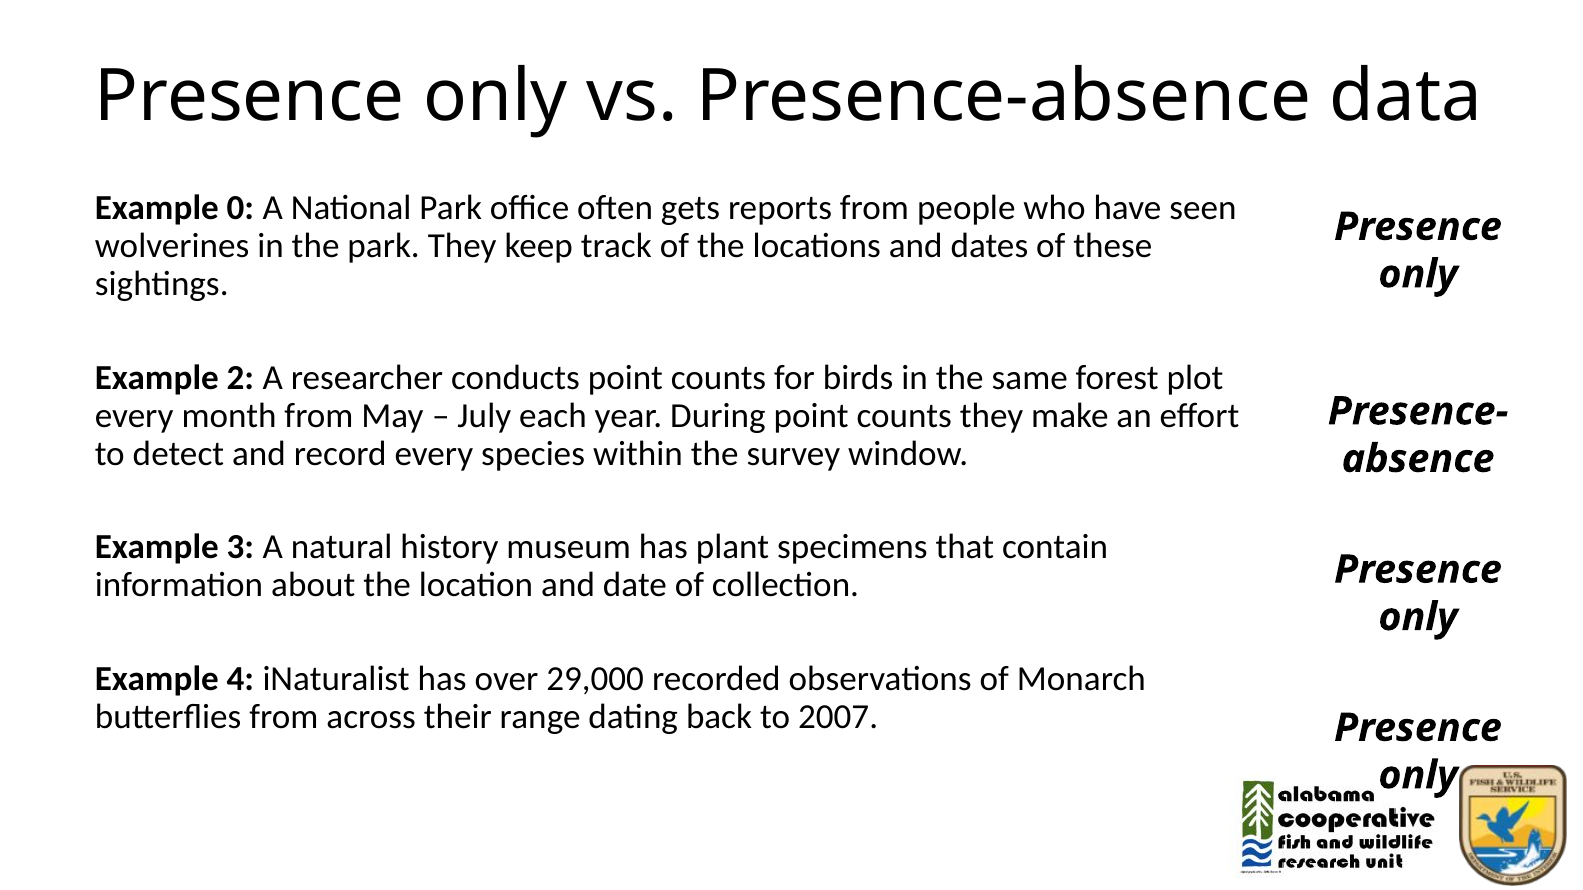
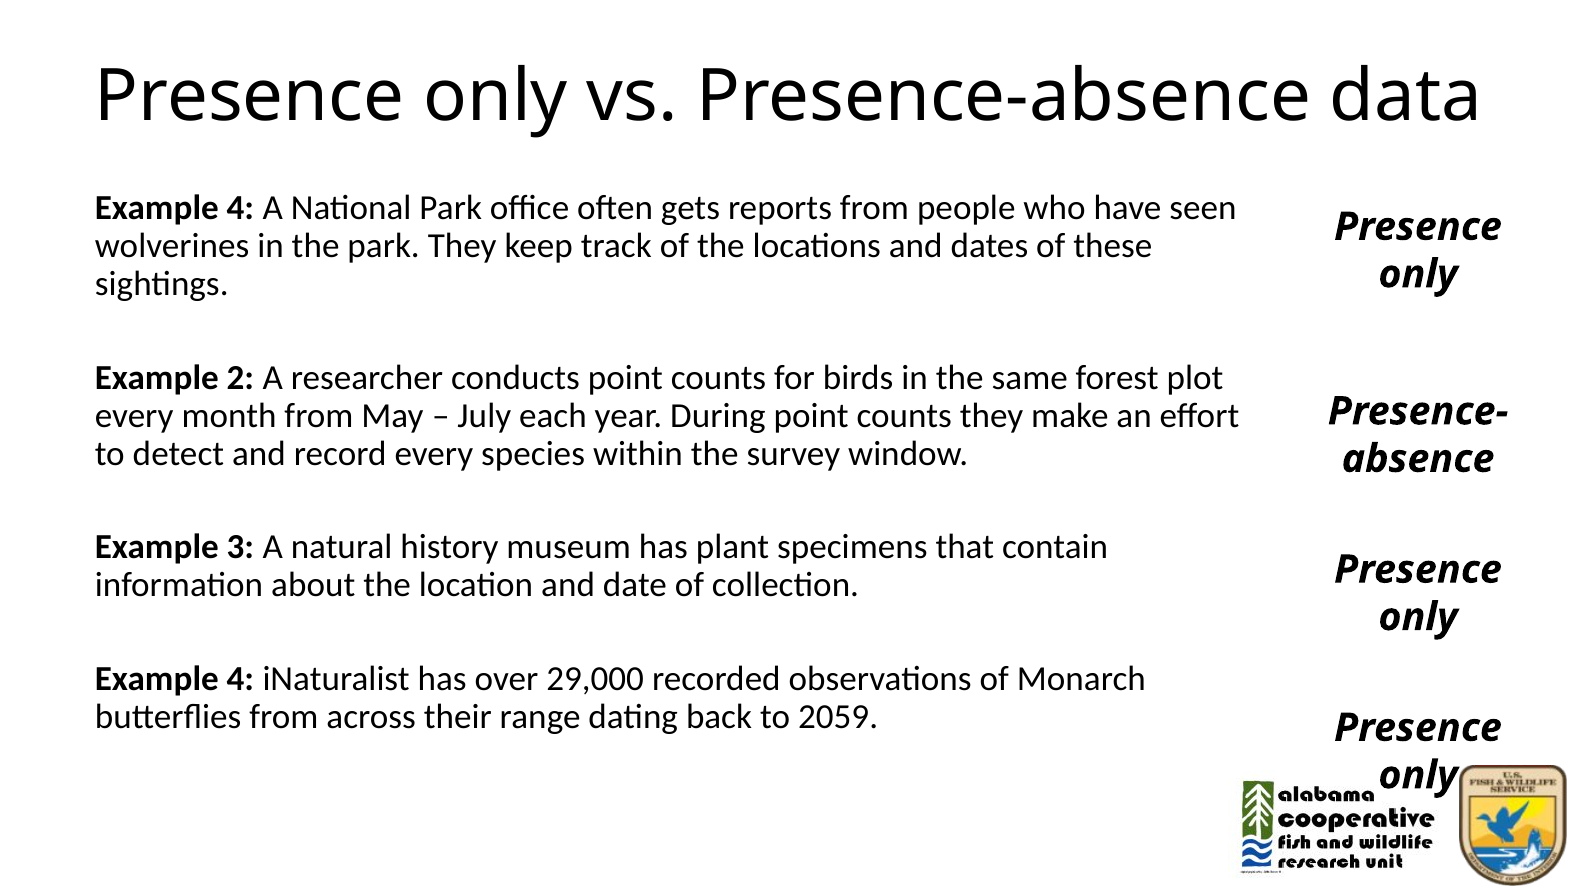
0: 0 -> 4 (240, 208)
2007: 2007 -> 2059 (838, 717)
